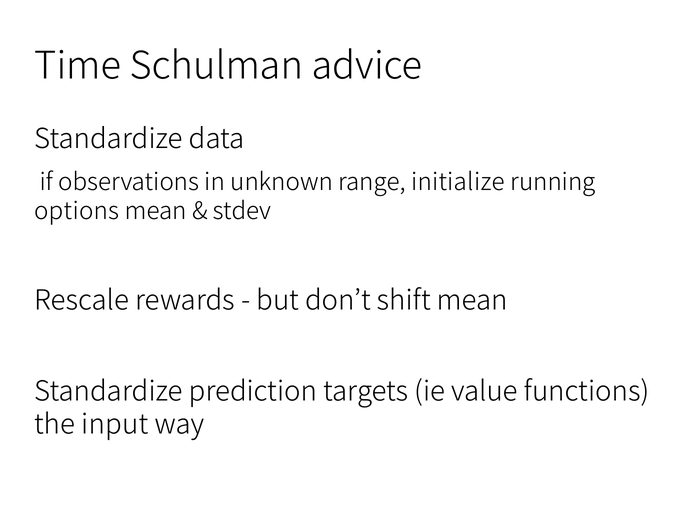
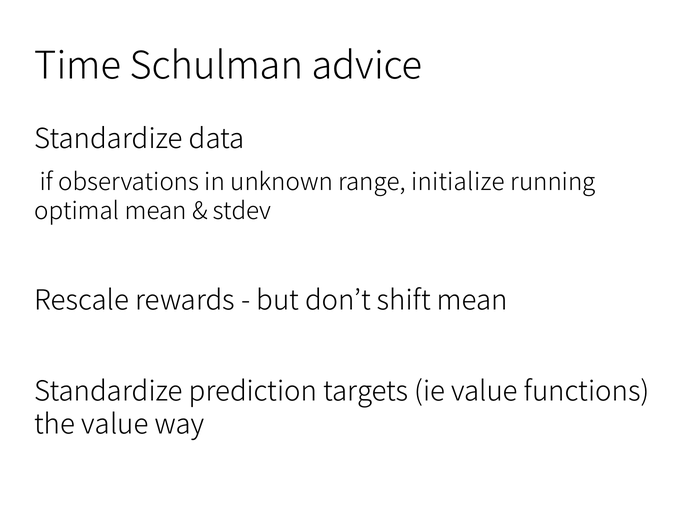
options: options -> optimal (77, 211)
the input: input -> value (115, 424)
